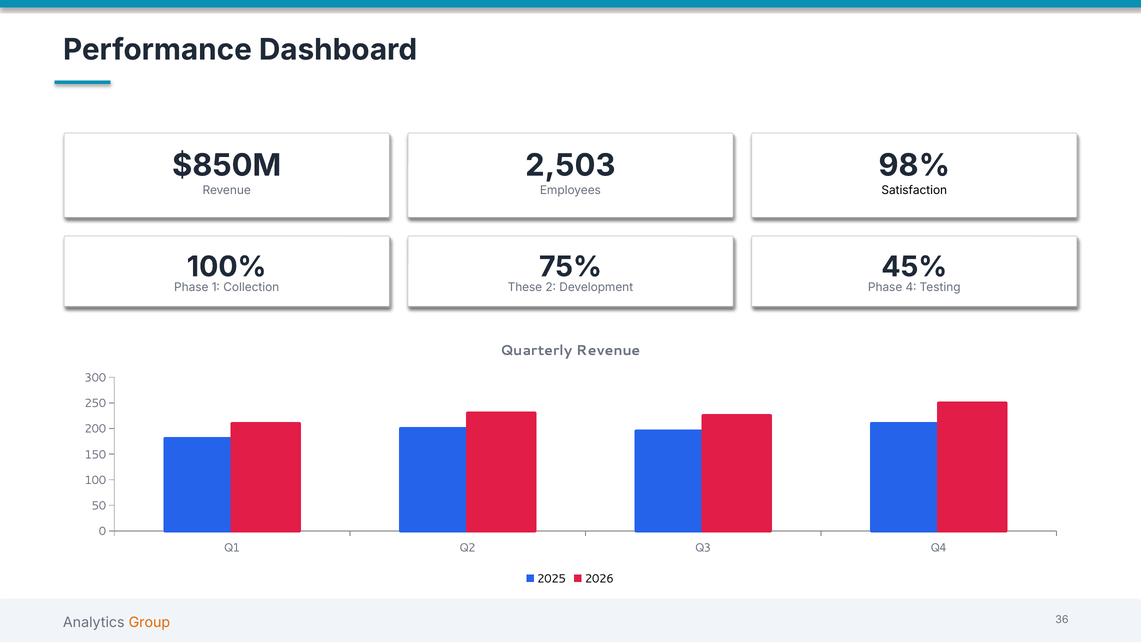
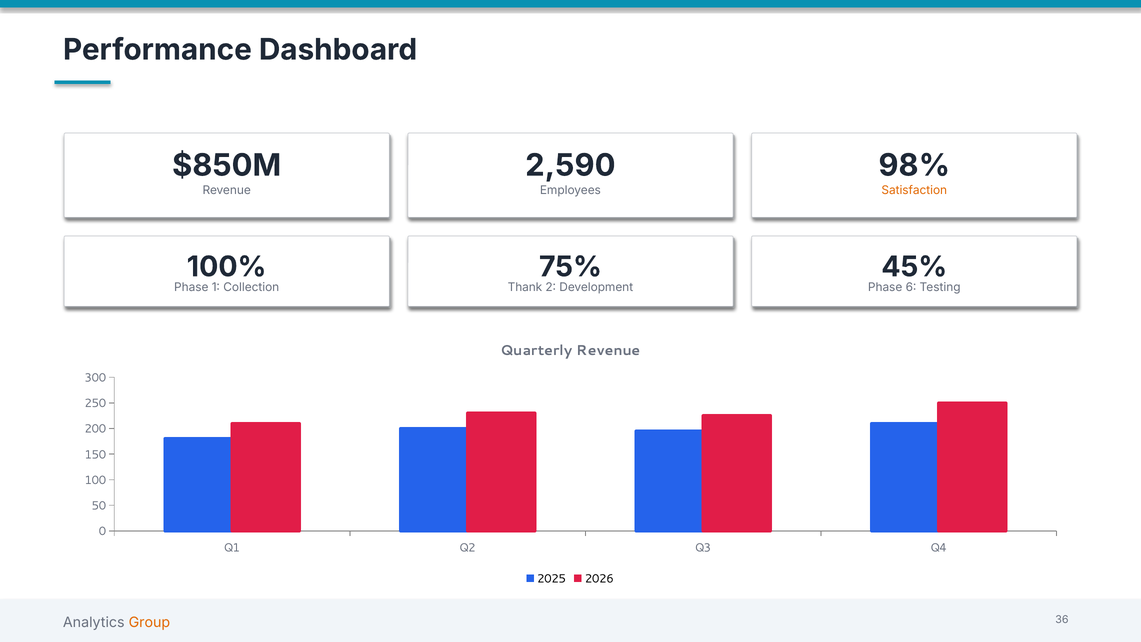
2,503: 2,503 -> 2,590 (570, 165)
Satisfaction colour: black -> orange (914, 190)
These: These -> Thank (525, 287)
4: 4 -> 6 (911, 287)
